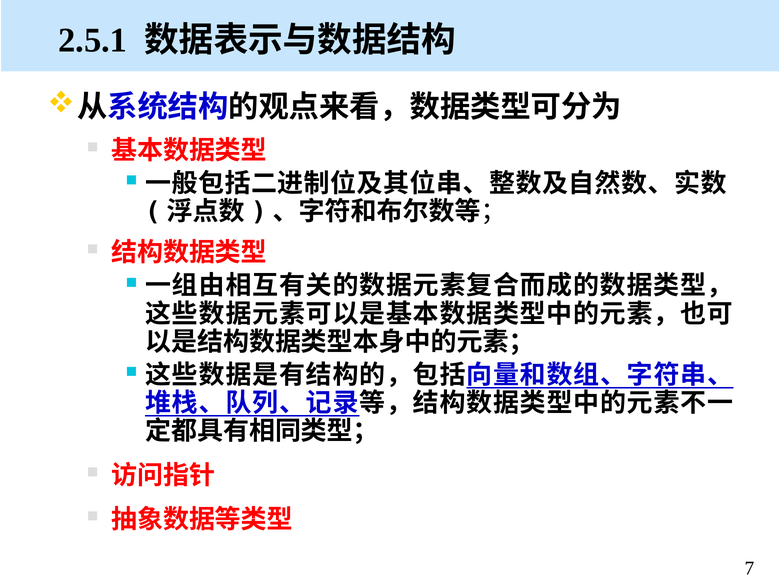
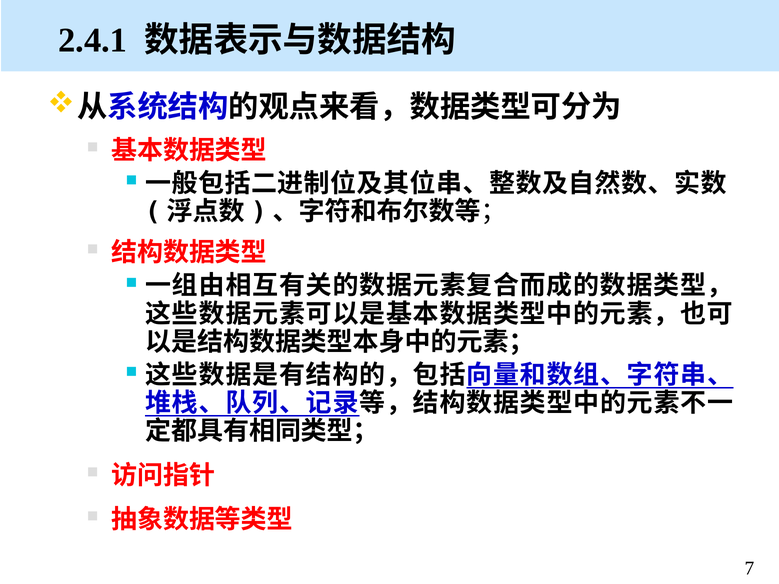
2.5.1: 2.5.1 -> 2.4.1 (93, 41)
